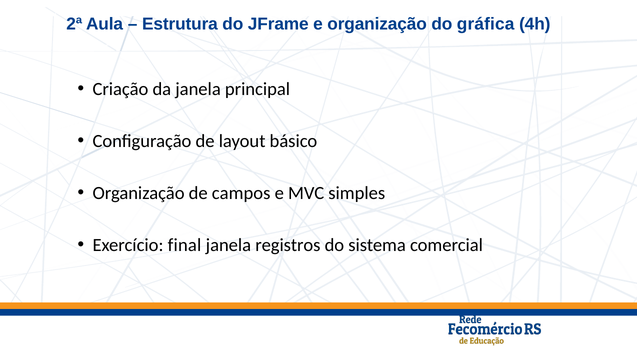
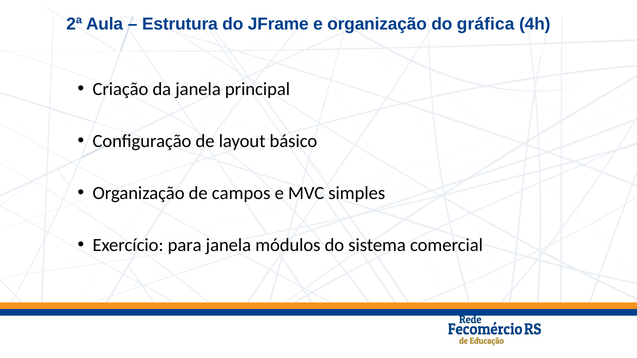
final: final -> para (185, 245)
registros: registros -> módulos (288, 245)
